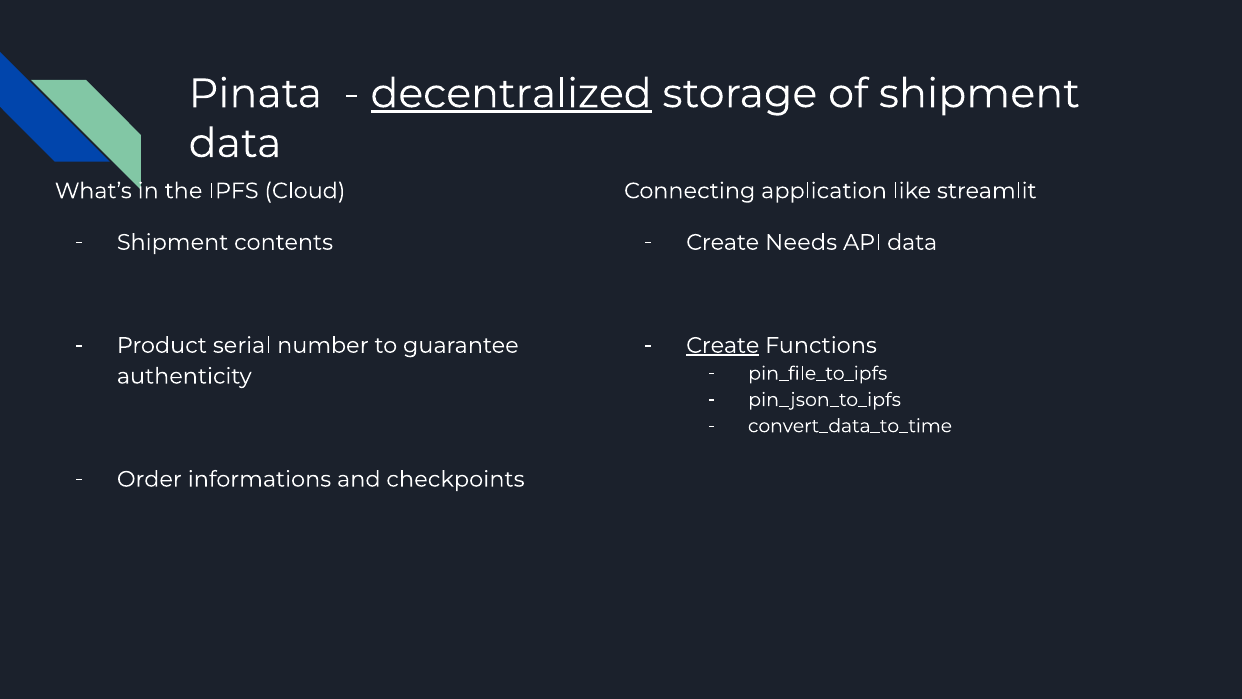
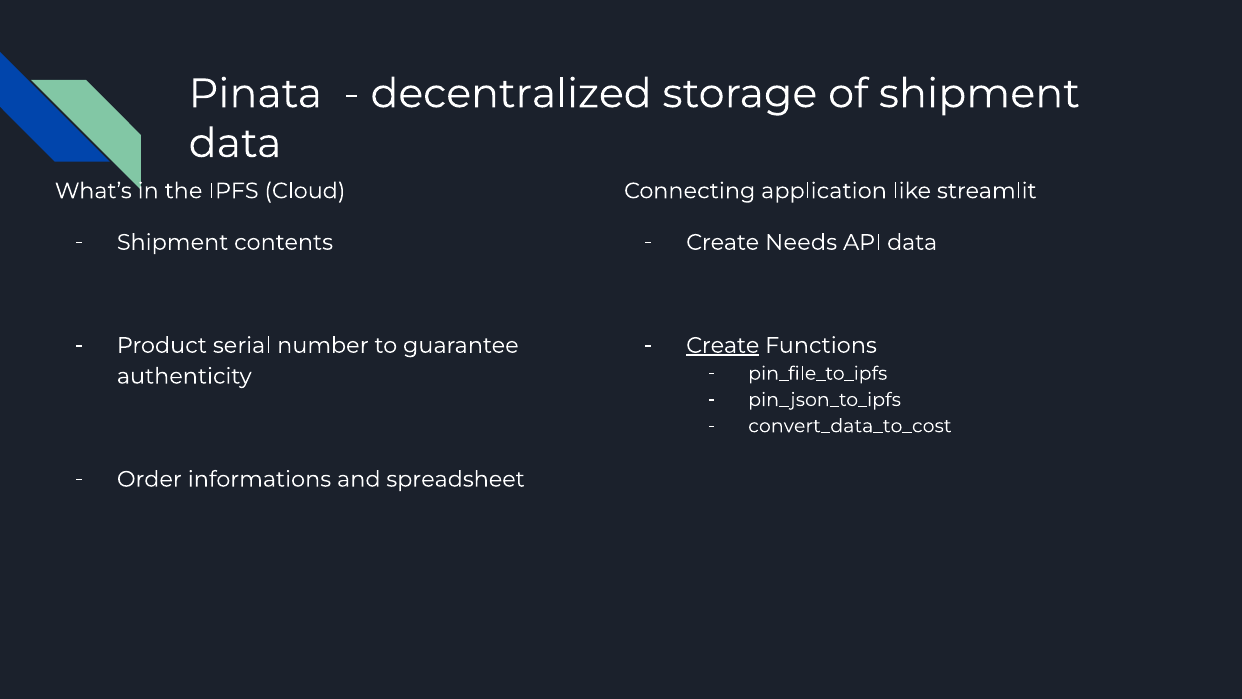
decentralized underline: present -> none (511, 94)
convert_data_to_time: convert_data_to_time -> convert_data_to_cost (850, 426)
checkpoints: checkpoints -> spreadsheet (456, 479)
